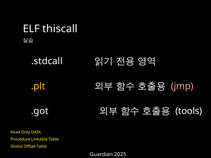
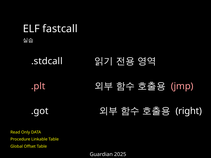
thiscall: thiscall -> fastcall (60, 29)
.plt colour: yellow -> pink (38, 86)
tools: tools -> right (189, 111)
